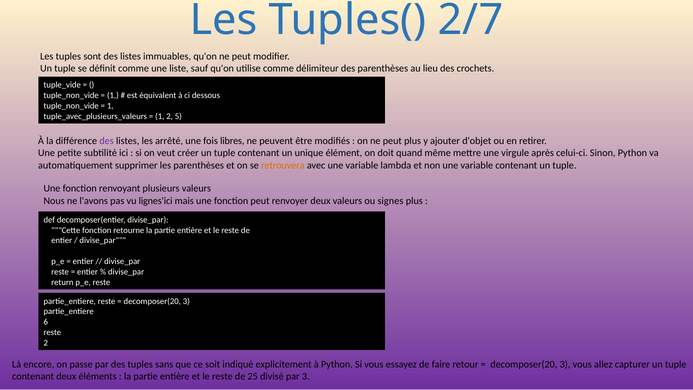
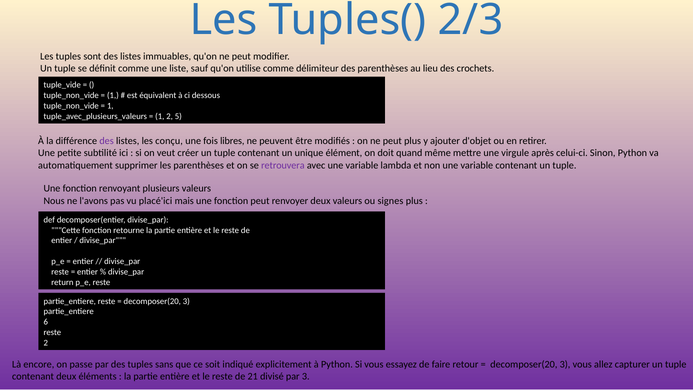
2/7: 2/7 -> 2/3 (471, 20)
arrêté: arrêté -> conçu (169, 141)
retrouvera colour: orange -> purple (283, 165)
lignes'ici: lignes'ici -> placé'ici (156, 201)
25: 25 -> 21 (253, 376)
